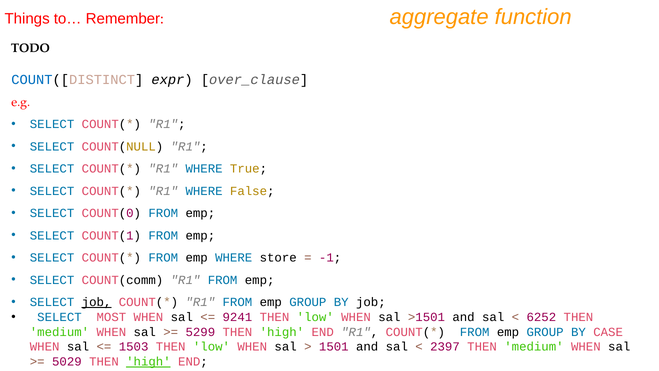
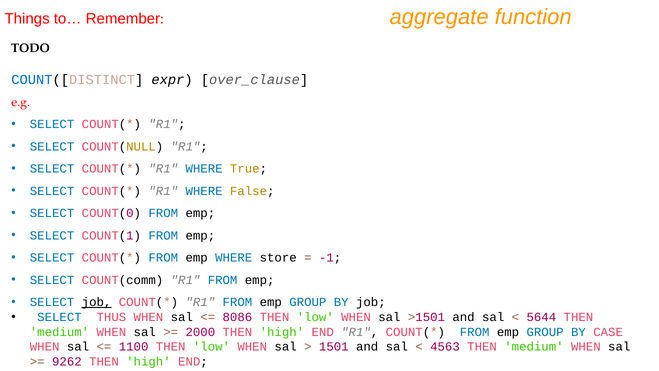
MOST: MOST -> THUS (111, 317)
9241: 9241 -> 8086 (237, 317)
6252: 6252 -> 5644 (541, 317)
5299: 5299 -> 2000 (200, 332)
1503: 1503 -> 1100 (134, 347)
2397: 2397 -> 4563 (445, 347)
5029: 5029 -> 9262 (67, 361)
high underline: present -> none (148, 361)
